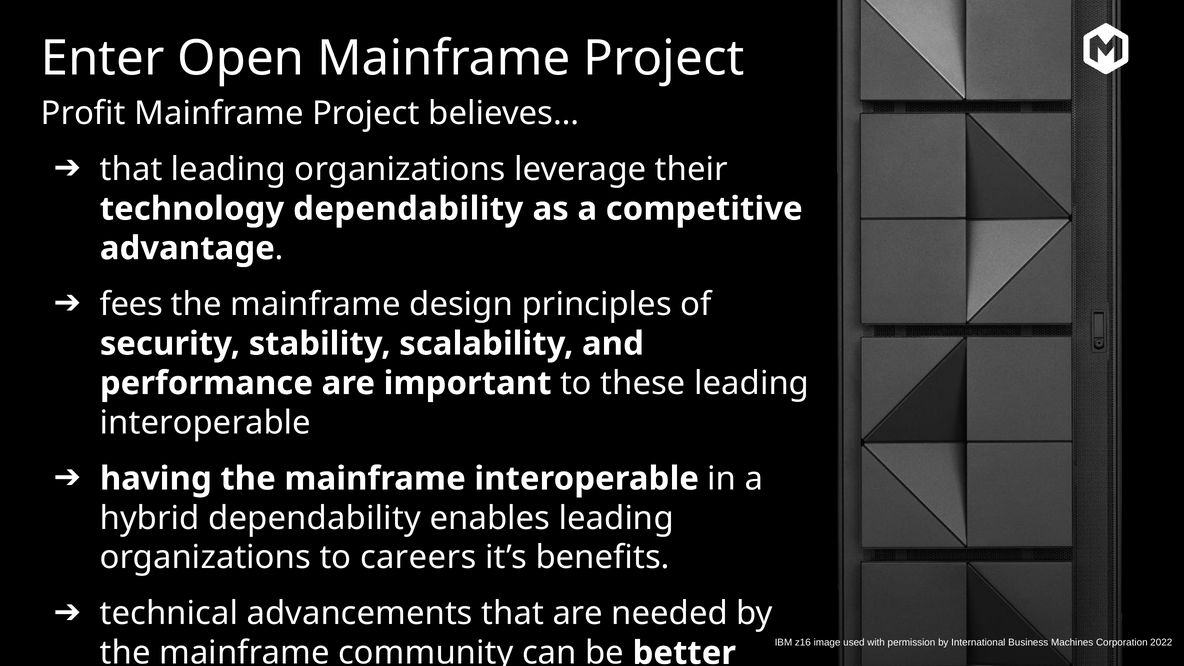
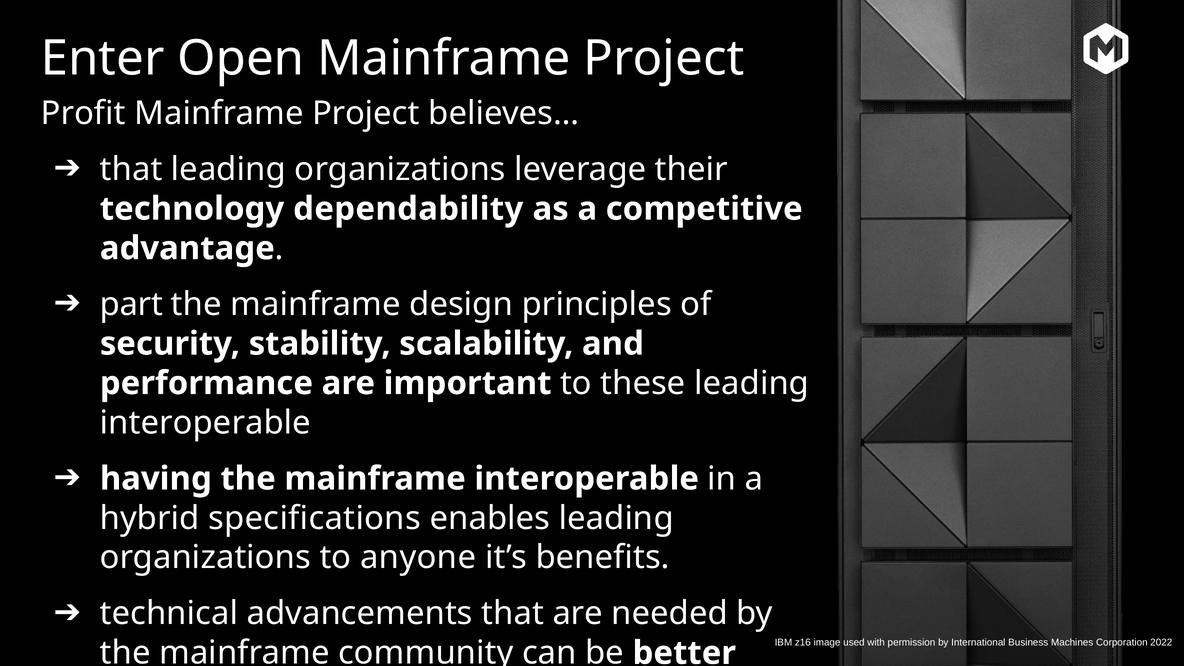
fees: fees -> part (131, 304)
hybrid dependability: dependability -> specifications (314, 518)
careers: careers -> anyone (418, 558)
